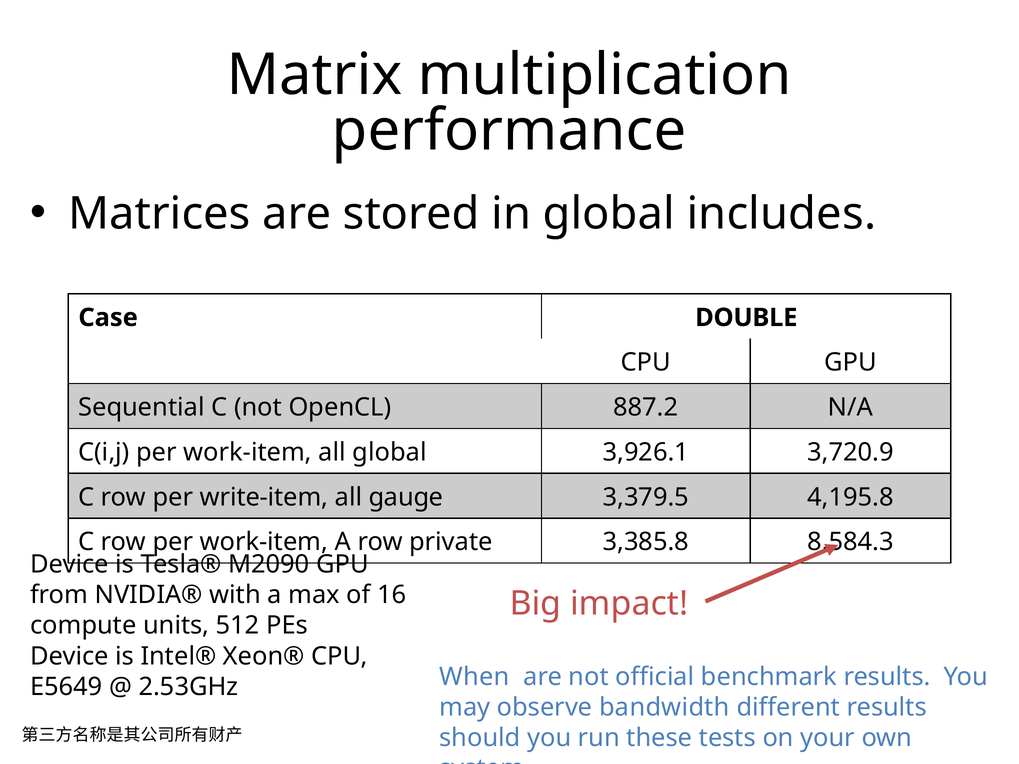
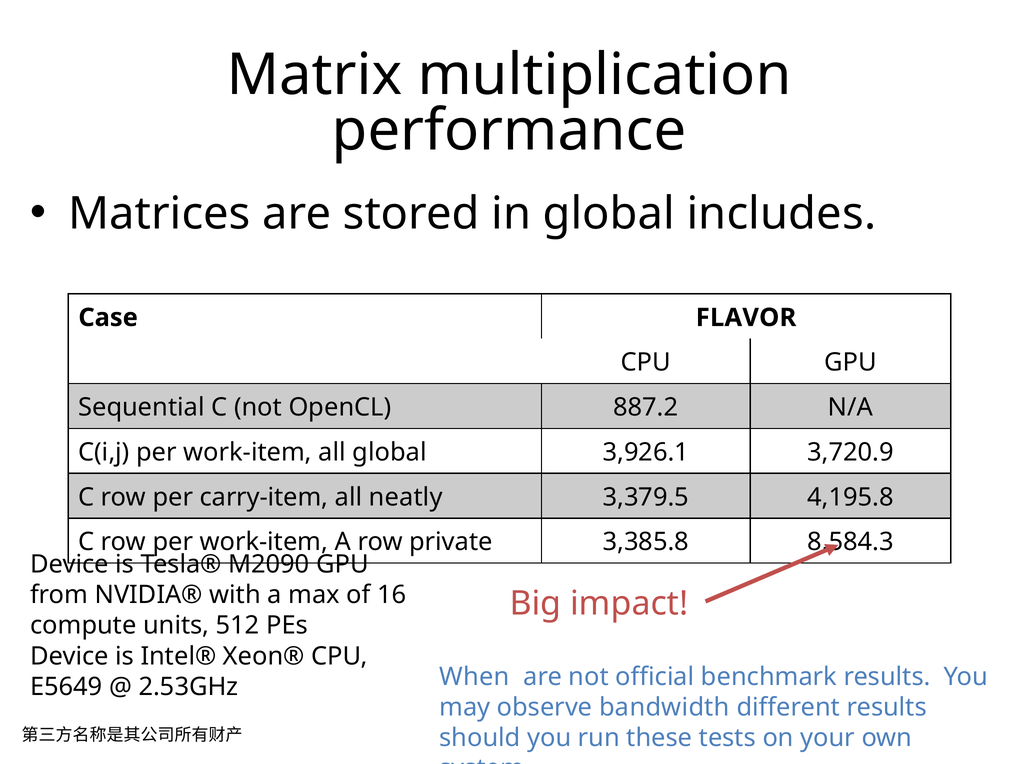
DOUBLE: DOUBLE -> FLAVOR (746, 318)
write-item: write-item -> carry-item (264, 497)
gauge: gauge -> neatly (406, 497)
